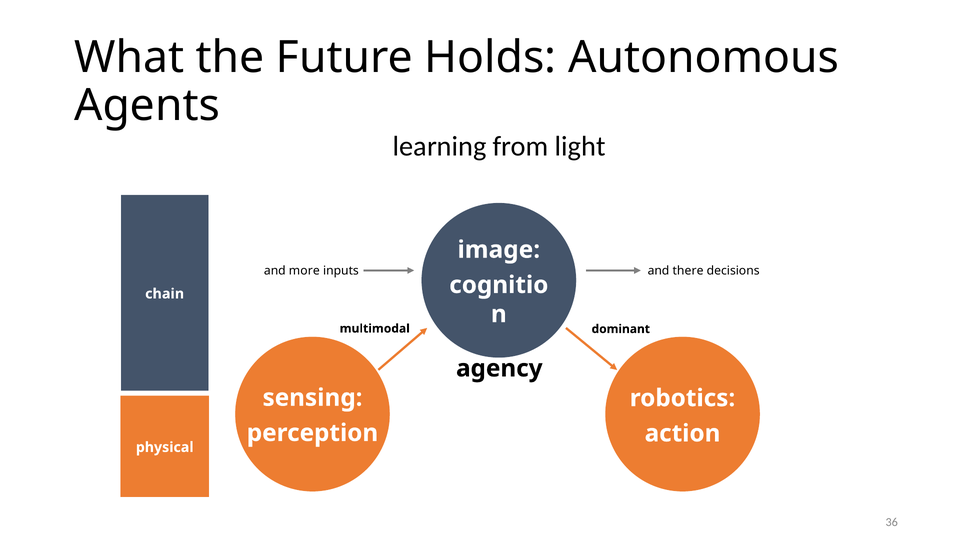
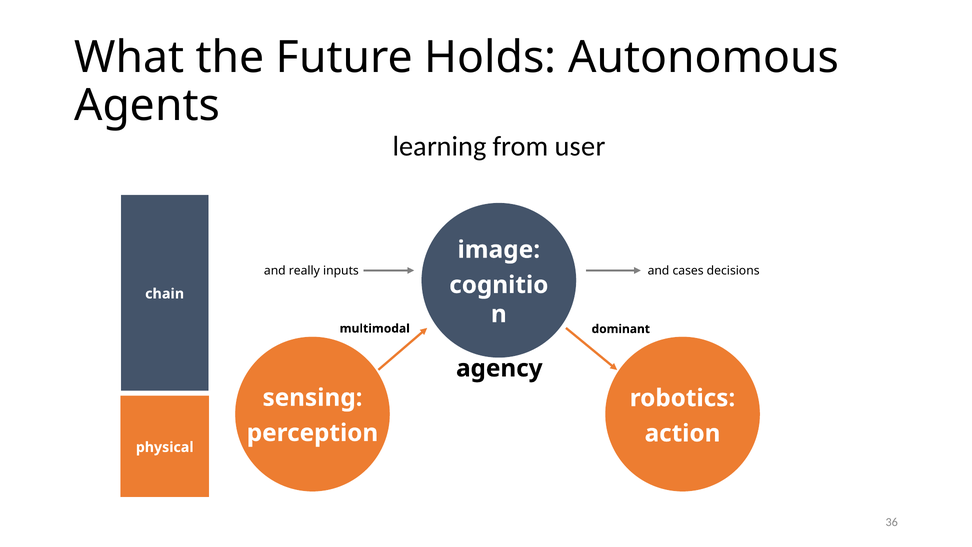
light: light -> user (580, 146)
more: more -> really (304, 271)
there: there -> cases (688, 271)
